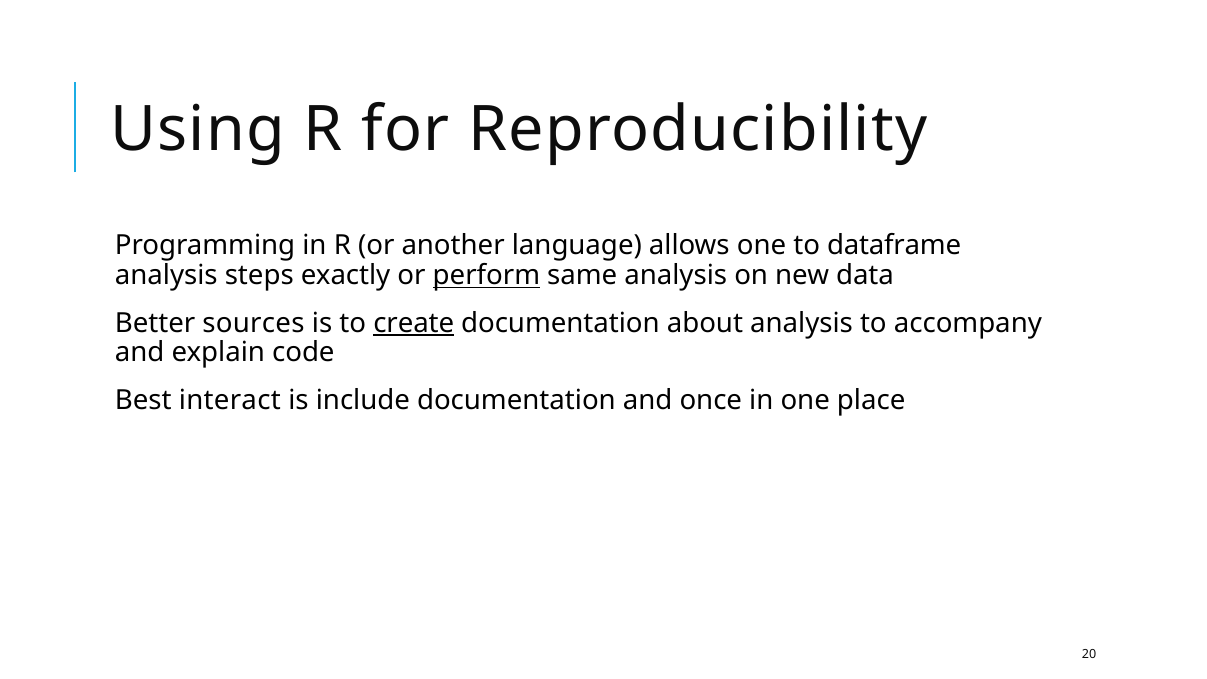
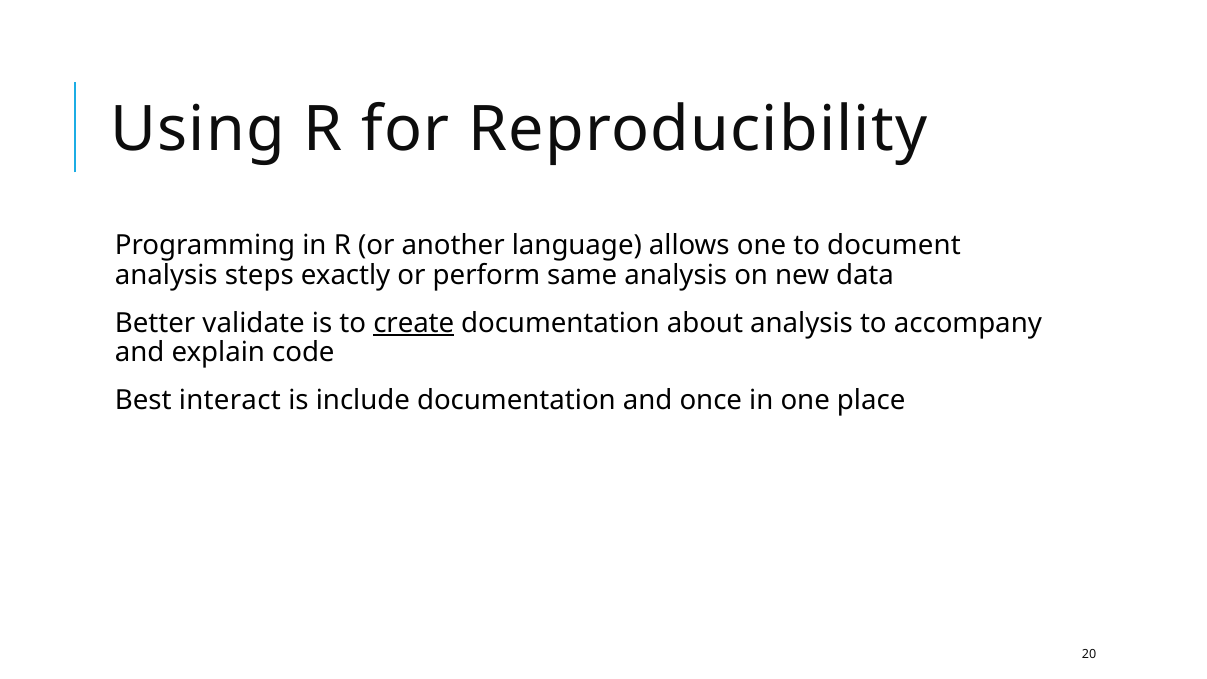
dataframe: dataframe -> document (894, 246)
perform underline: present -> none (486, 275)
sources: sources -> validate (254, 323)
